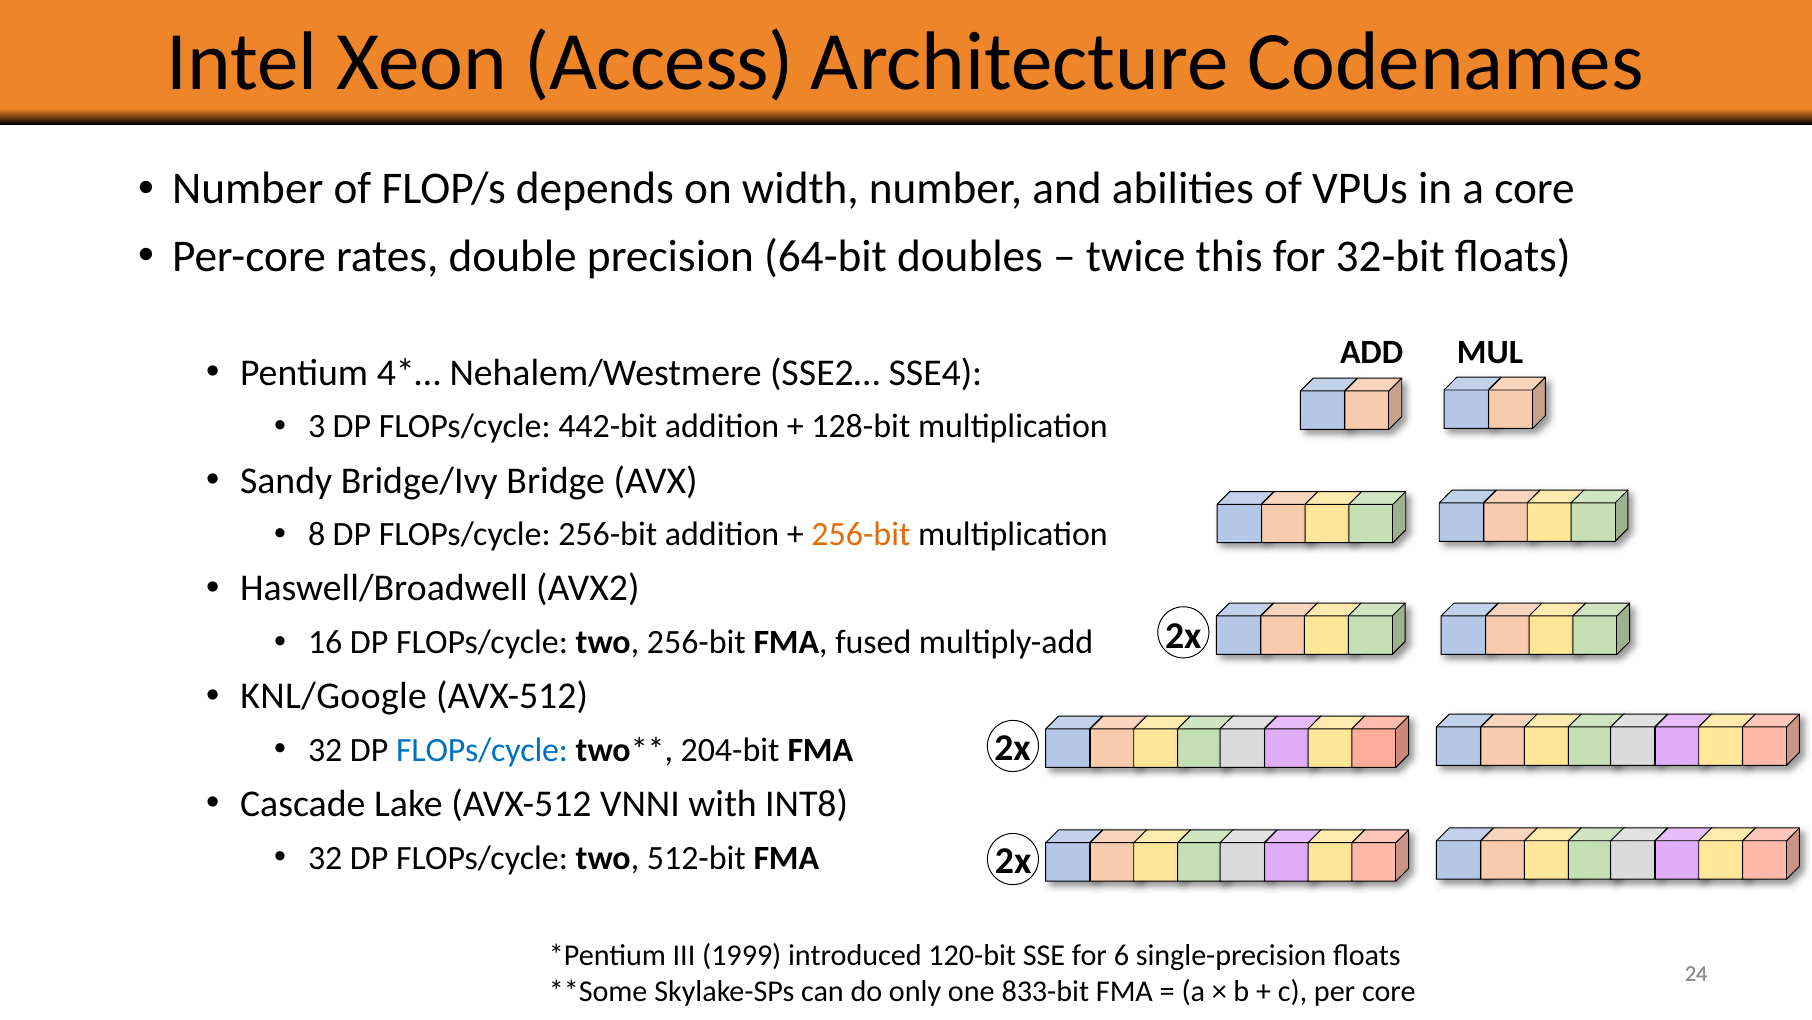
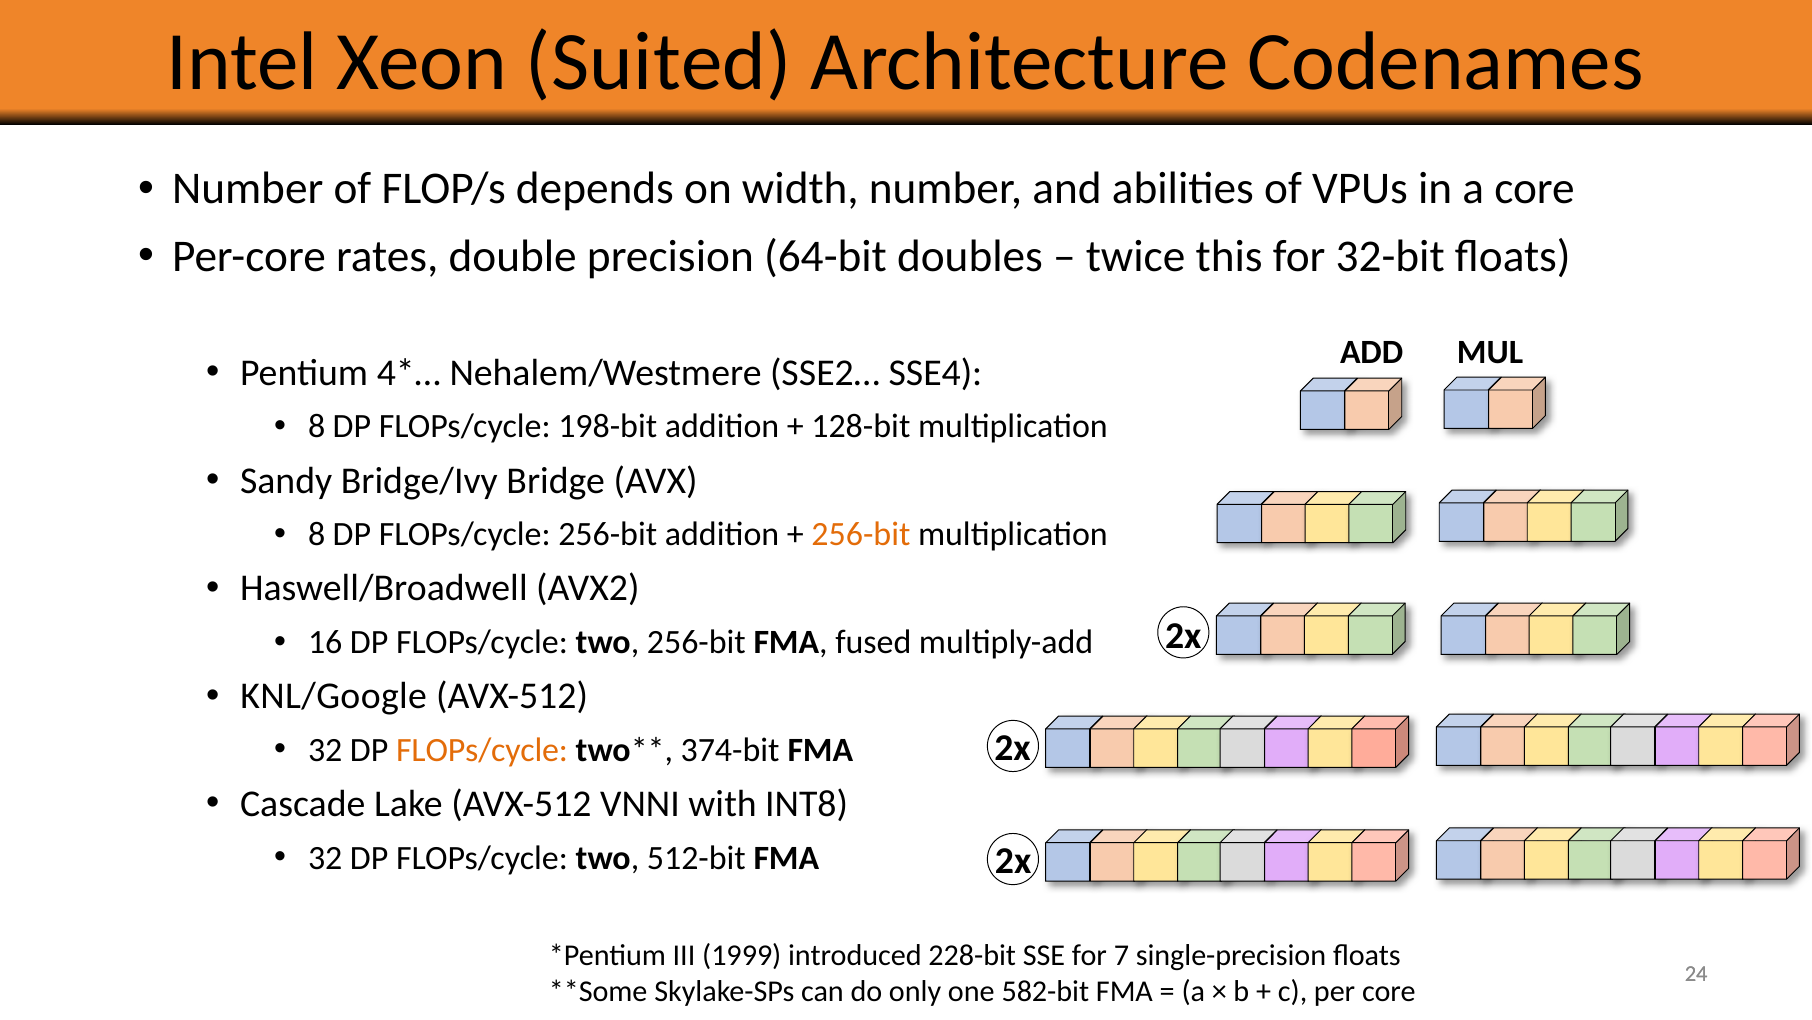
Access: Access -> Suited (659, 62)
3: 3 -> 8 (317, 426)
442-bit: 442-bit -> 198-bit (608, 426)
FLOPs/cycle colour: blue -> orange (482, 749)
204-bit: 204-bit -> 374-bit (730, 749)
120-bit: 120-bit -> 228-bit (972, 955)
6: 6 -> 7 (1121, 955)
833-bit: 833-bit -> 582-bit (1045, 991)
